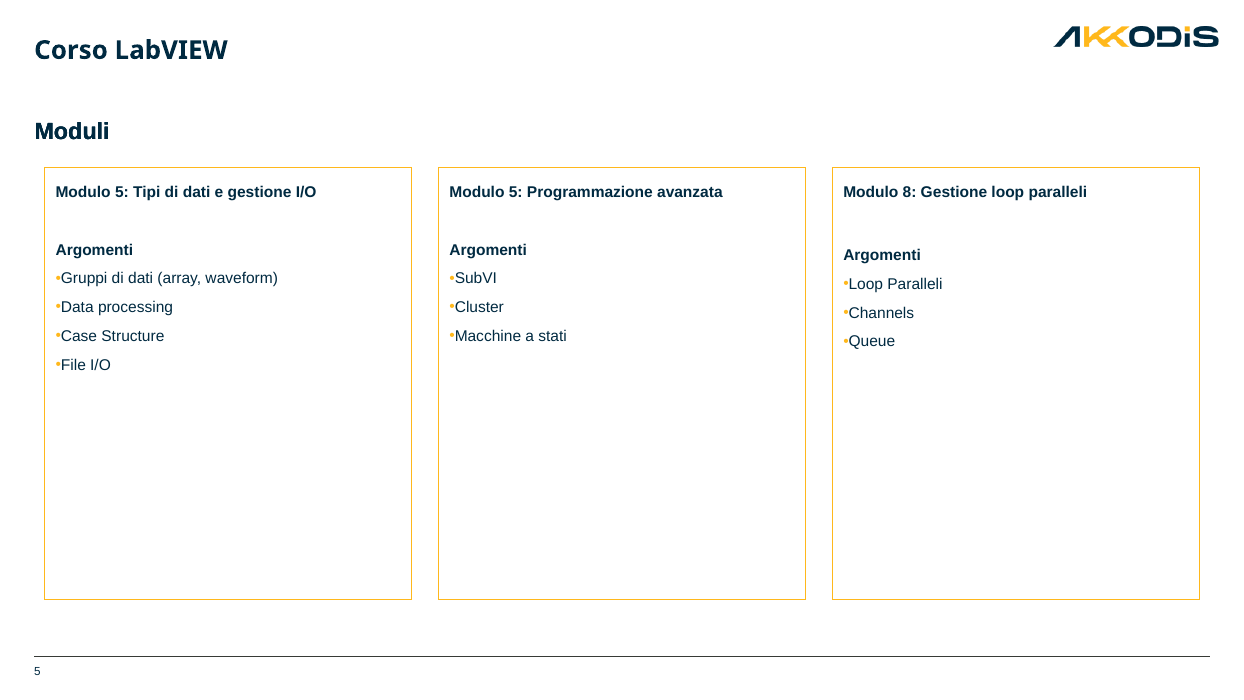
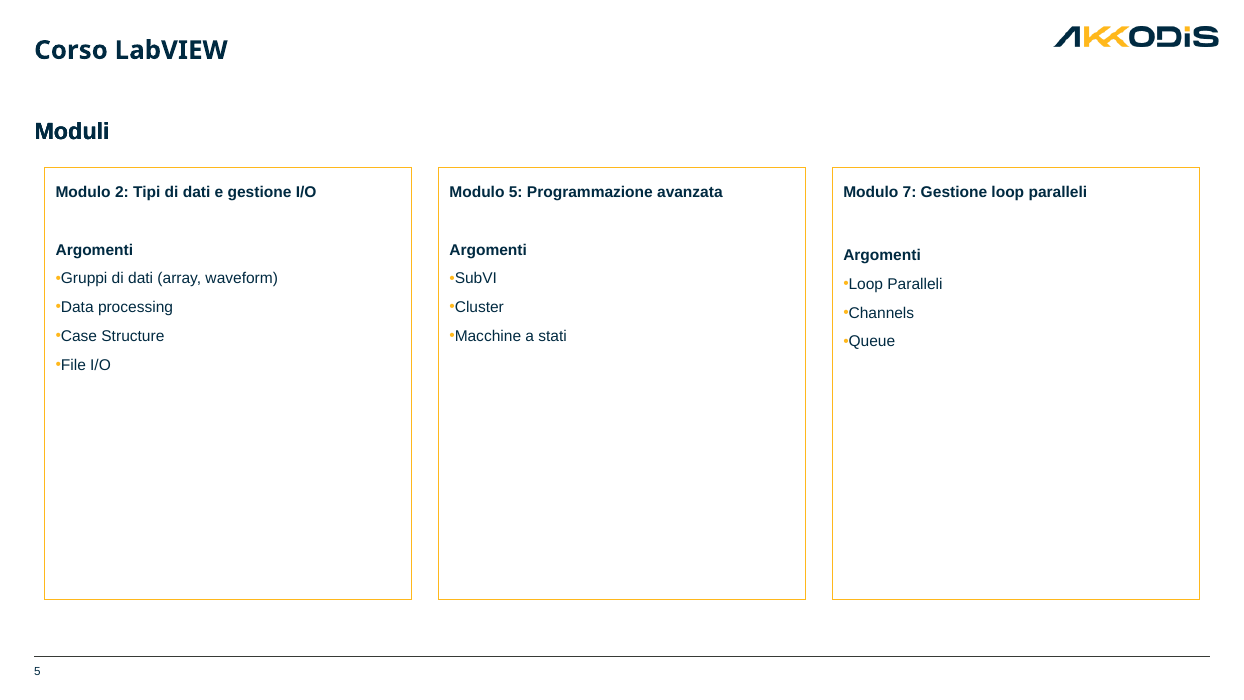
5: 5 -> 2 (122, 192)
8: 8 -> 7 (910, 192)
